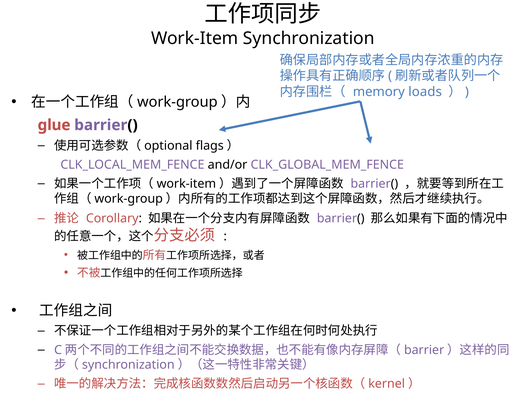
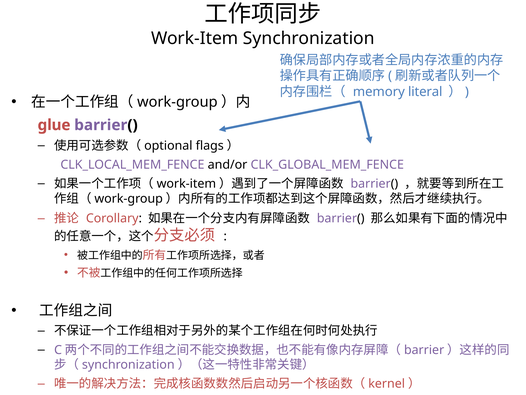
loads: loads -> literal (425, 92)
